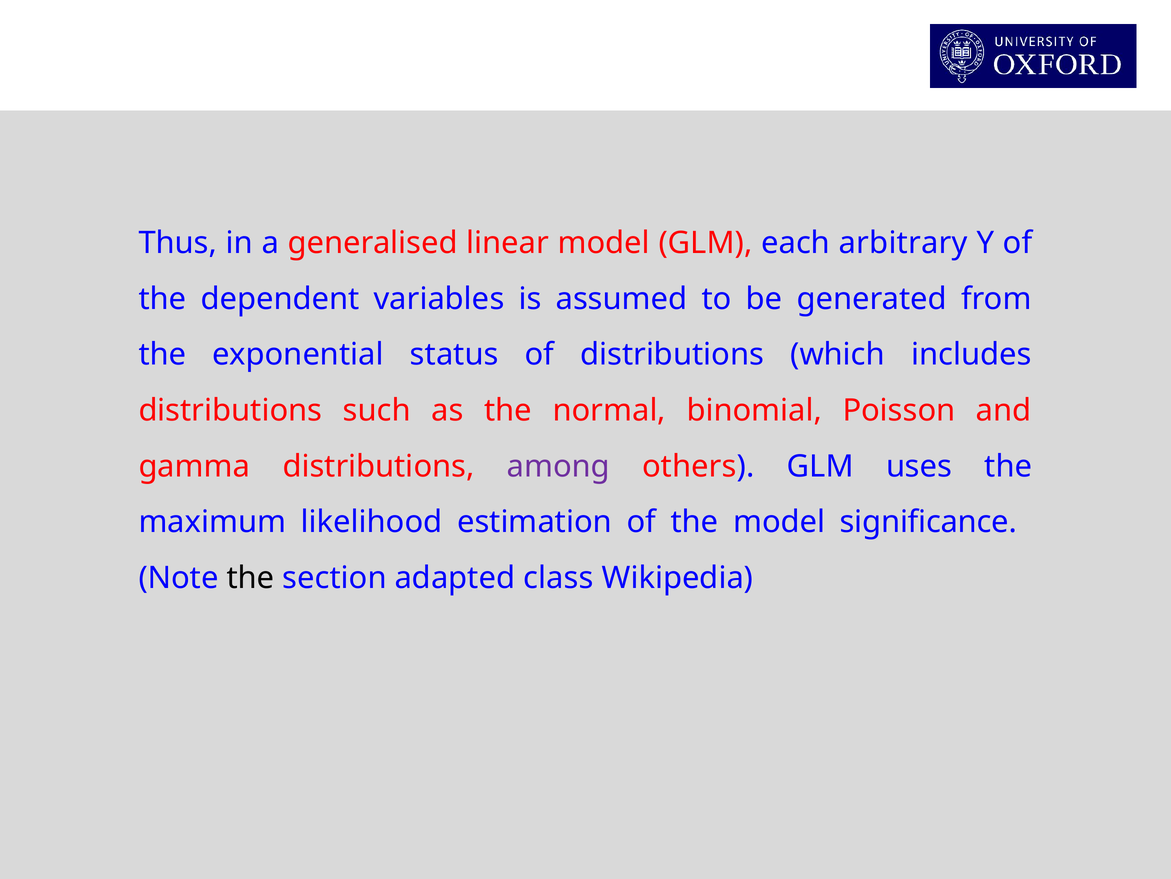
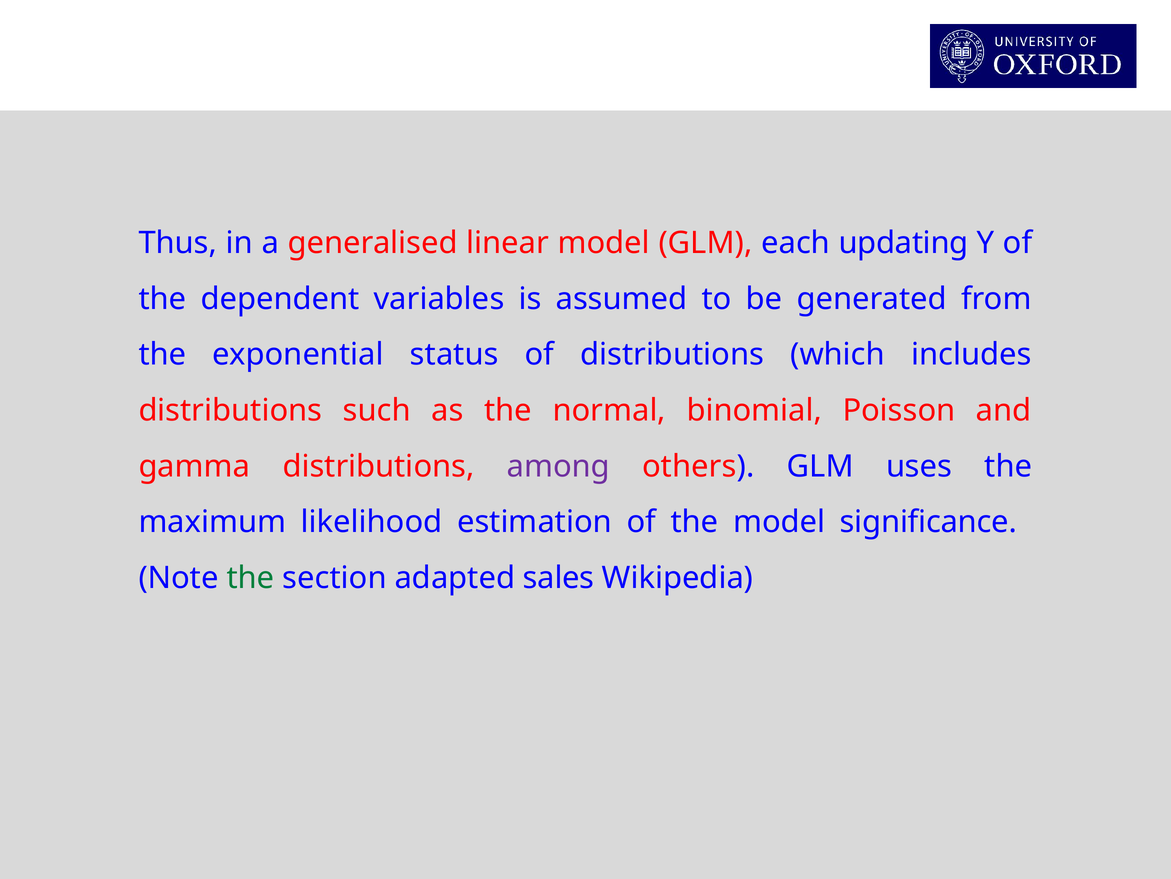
arbitrary: arbitrary -> updating (904, 243)
the colour: black -> green (251, 578)
class: class -> sales (559, 578)
